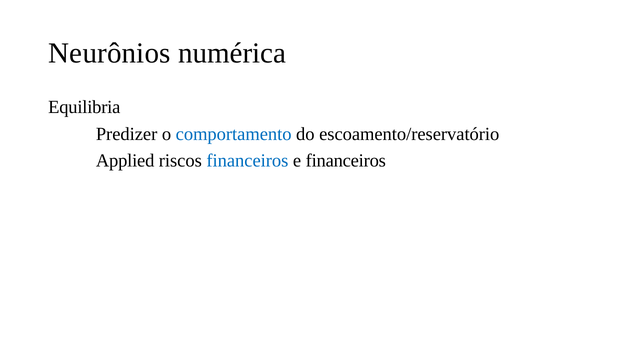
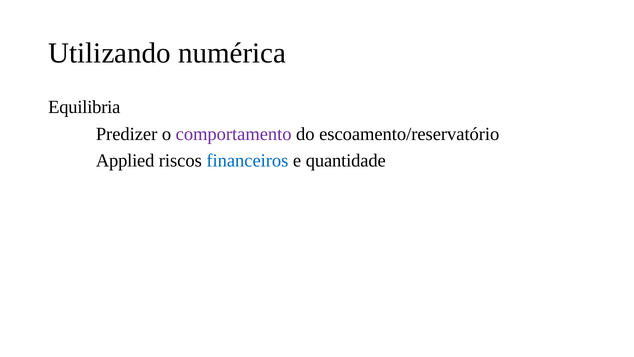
Neurônios: Neurônios -> Utilizando (110, 53)
comportamento colour: blue -> purple (234, 134)
e financeiros: financeiros -> quantidade (346, 160)
